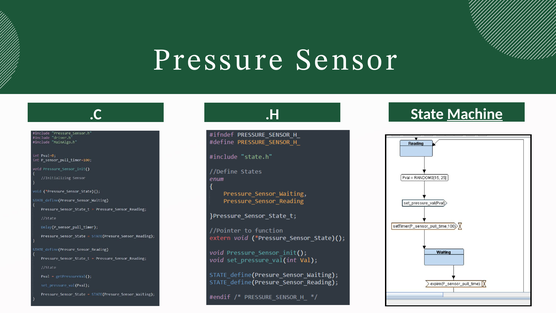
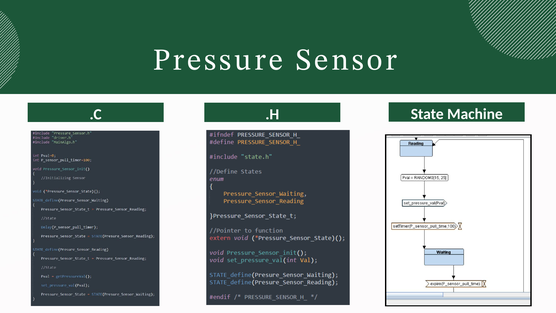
Machine underline: present -> none (475, 114)
